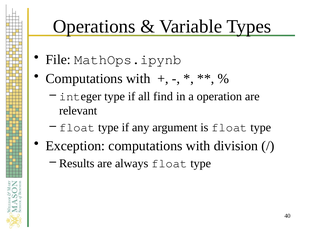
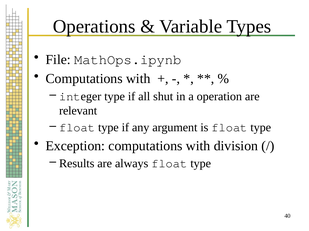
find: find -> shut (163, 97)
